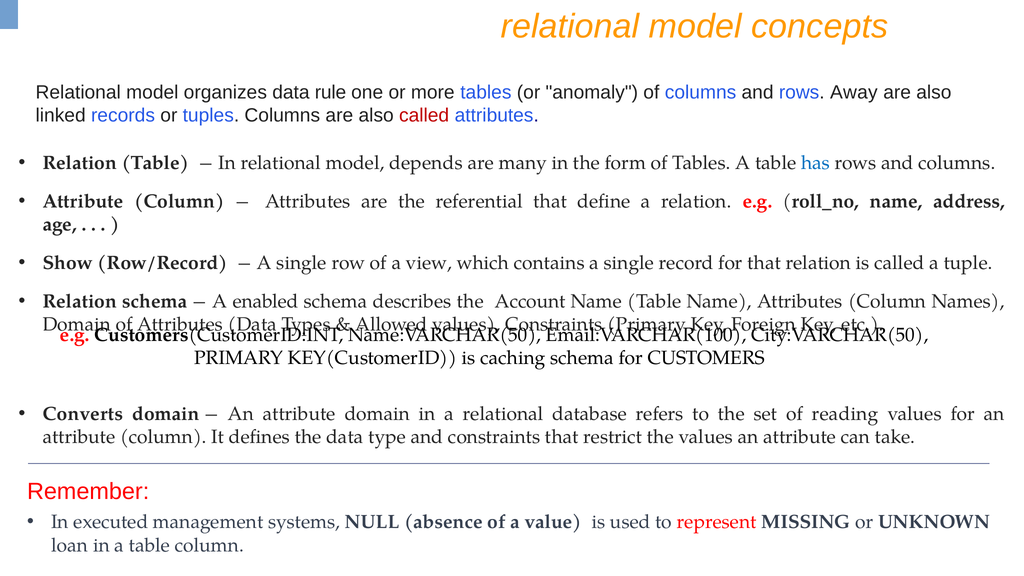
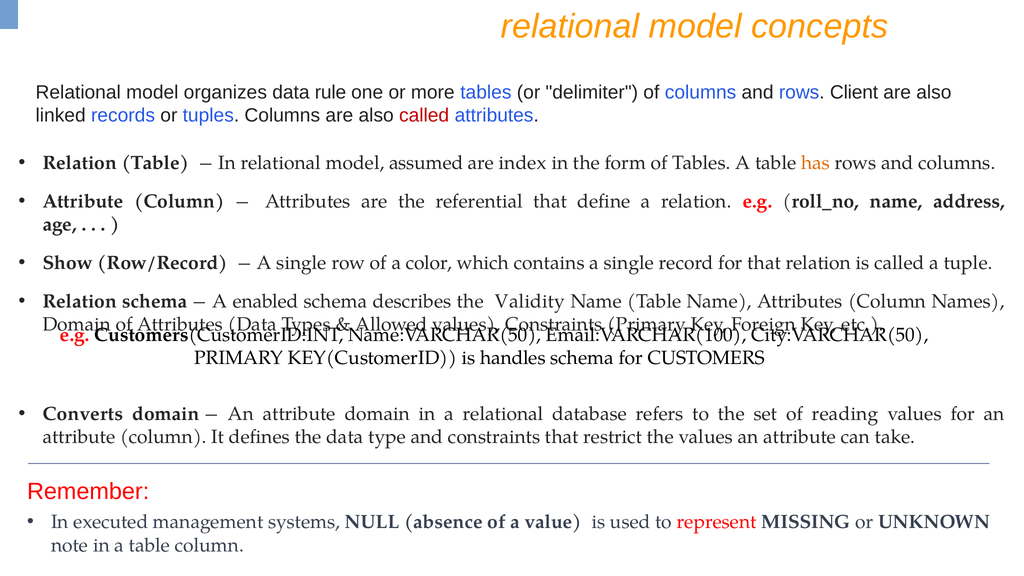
anomaly: anomaly -> delimiter (592, 92)
Away: Away -> Client (854, 92)
depends: depends -> assumed (426, 163)
many: many -> index (523, 163)
has colour: blue -> orange (816, 163)
view: view -> color (429, 263)
Account: Account -> Validity (530, 301)
caching: caching -> handles (513, 358)
loan: loan -> note (70, 545)
